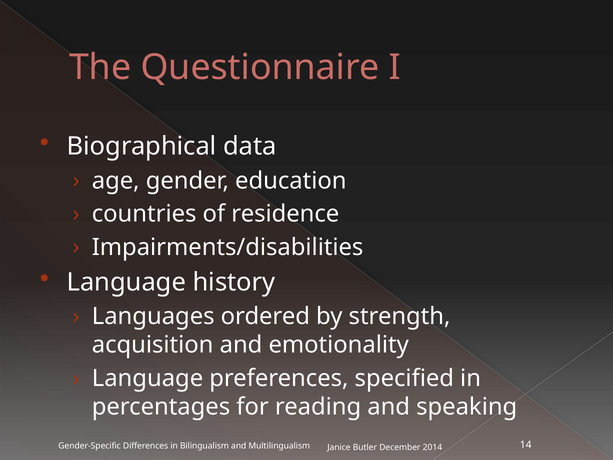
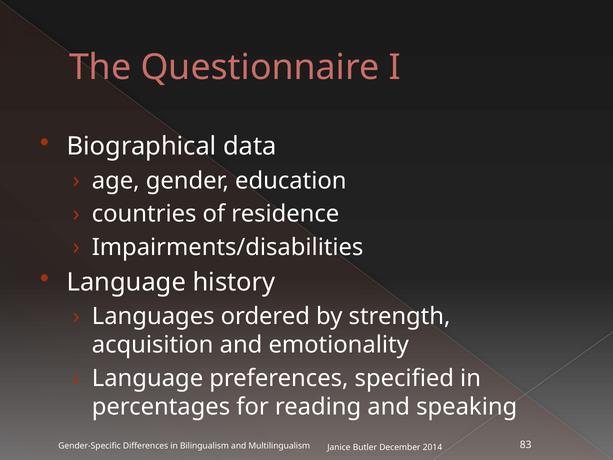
14: 14 -> 83 (526, 445)
